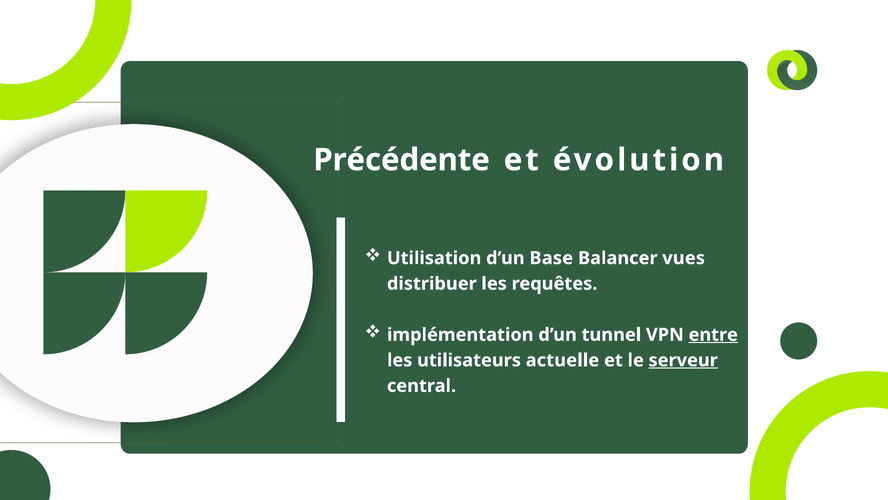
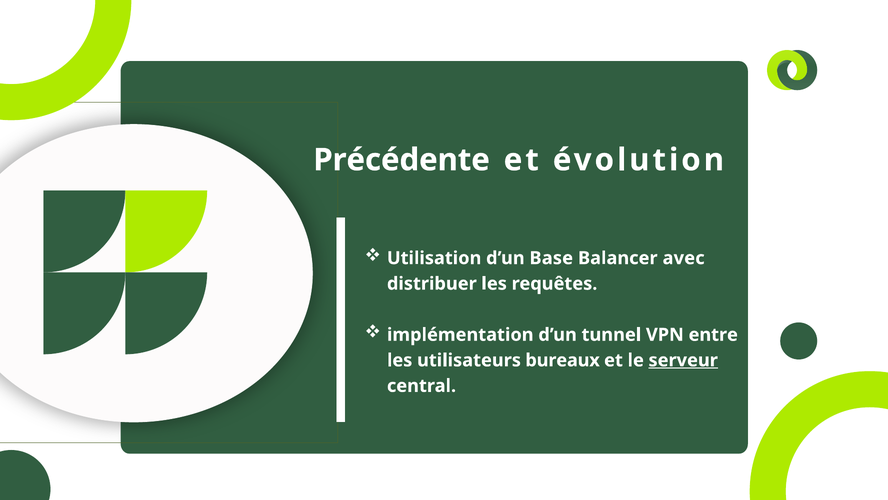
vues: vues -> avec (684, 258)
entre underline: present -> none (713, 334)
actuelle: actuelle -> bureaux (563, 360)
